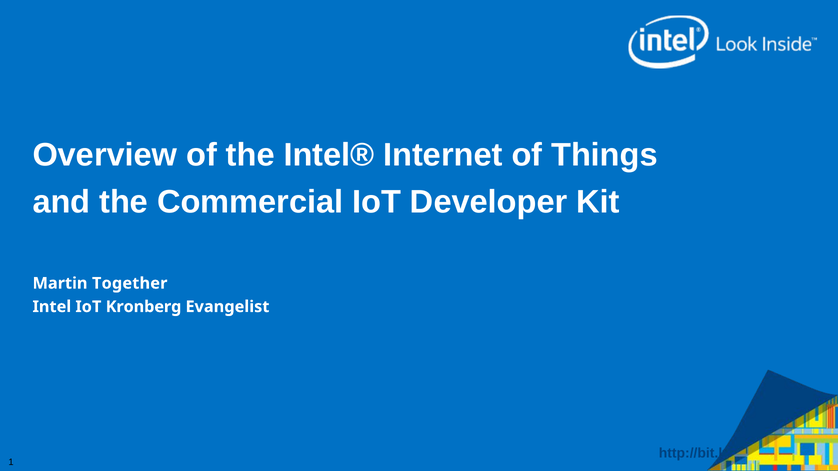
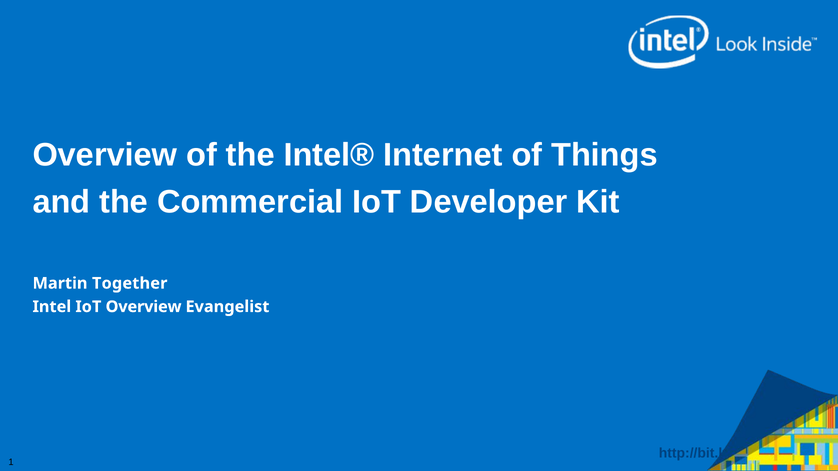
IoT Kronberg: Kronberg -> Overview (144, 307)
